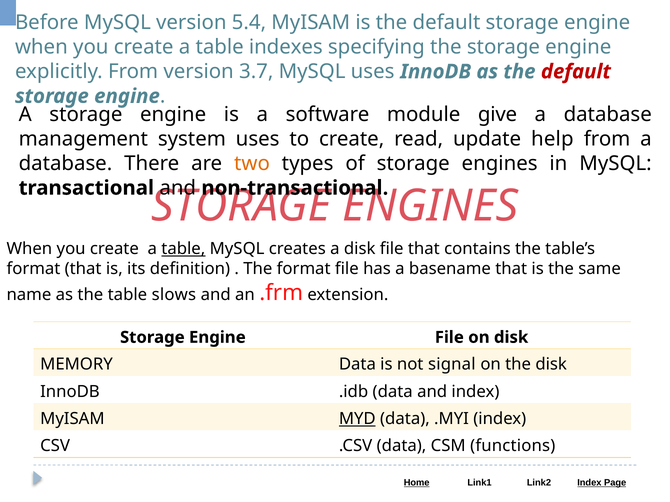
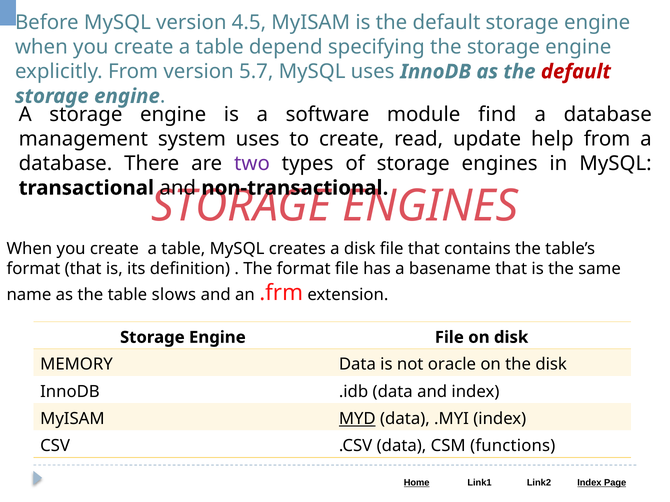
5.4: 5.4 -> 4.5 (249, 23)
indexes: indexes -> depend (286, 47)
3.7: 3.7 -> 5.7 (256, 72)
give: give -> find (497, 114)
two colour: orange -> purple (252, 164)
table underline: present -> none (183, 249)
signal: signal -> oracle (452, 365)
